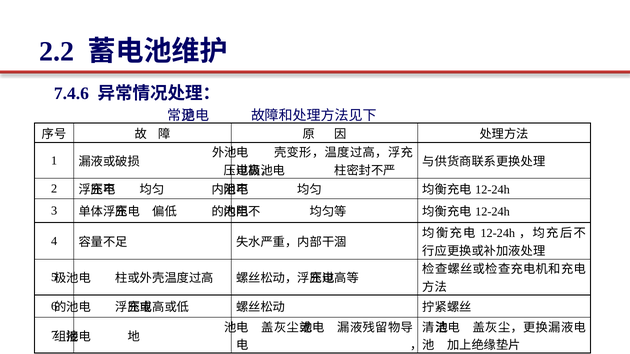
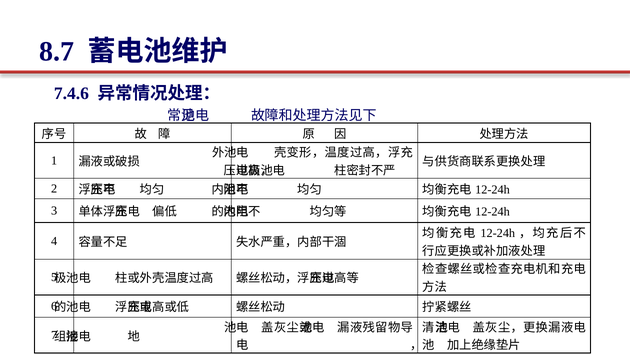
2.2: 2.2 -> 8.7 (57, 52)
